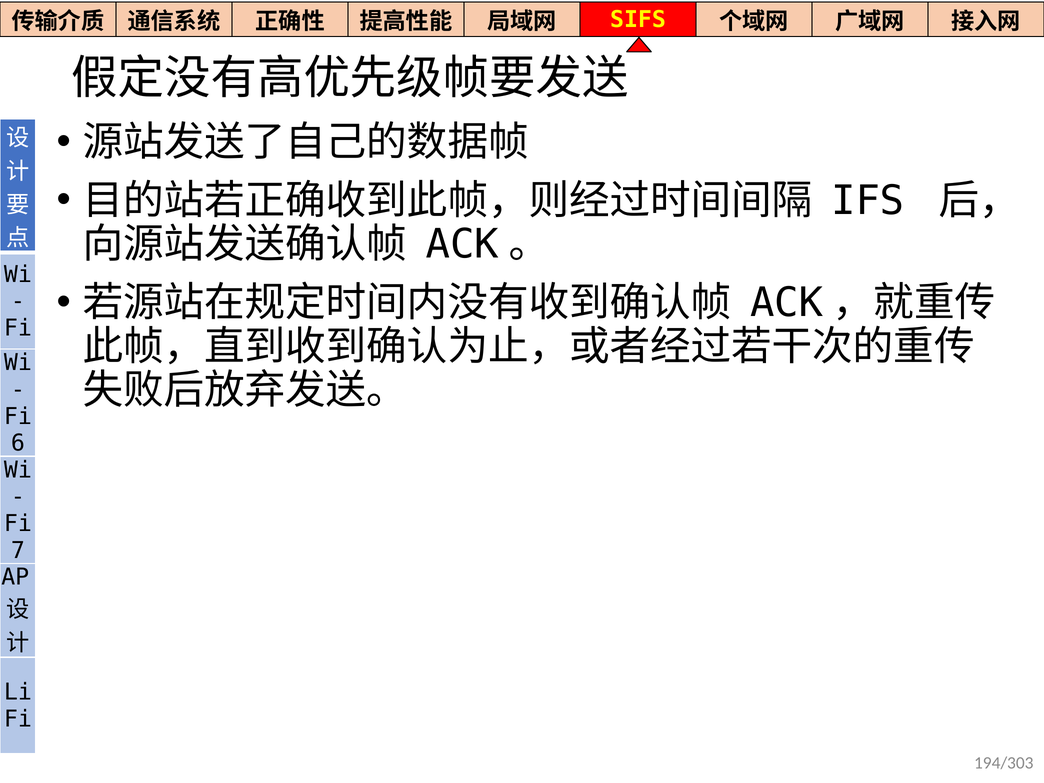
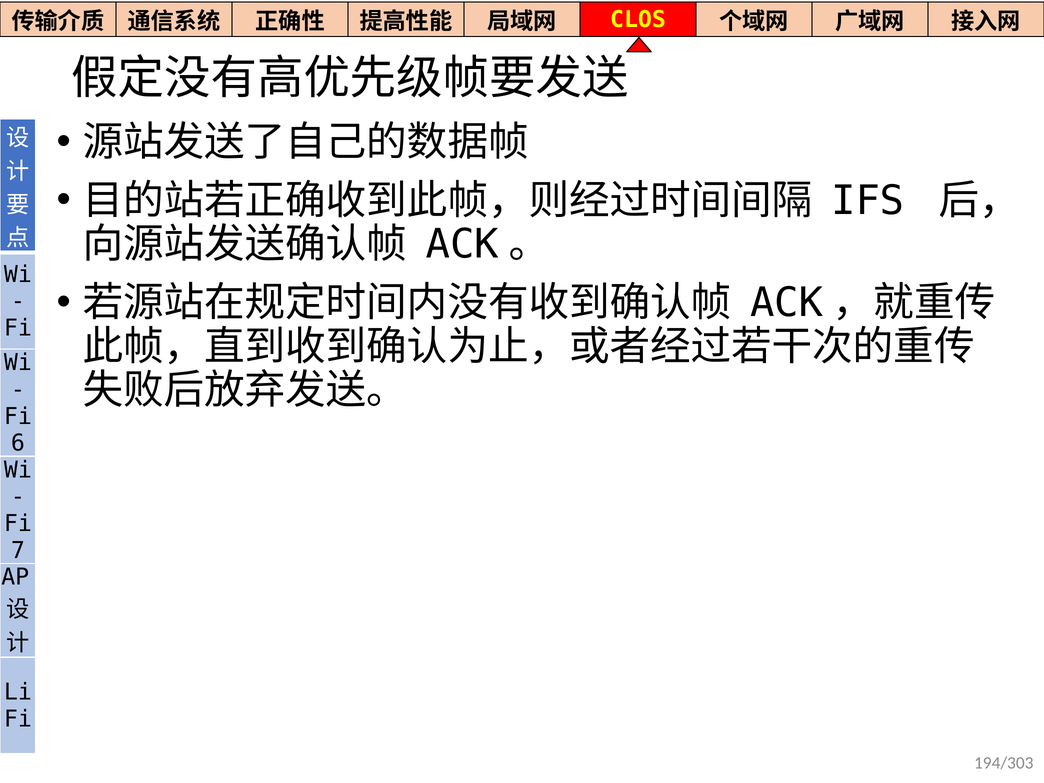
SIFS: SIFS -> CLOS (638, 20)
